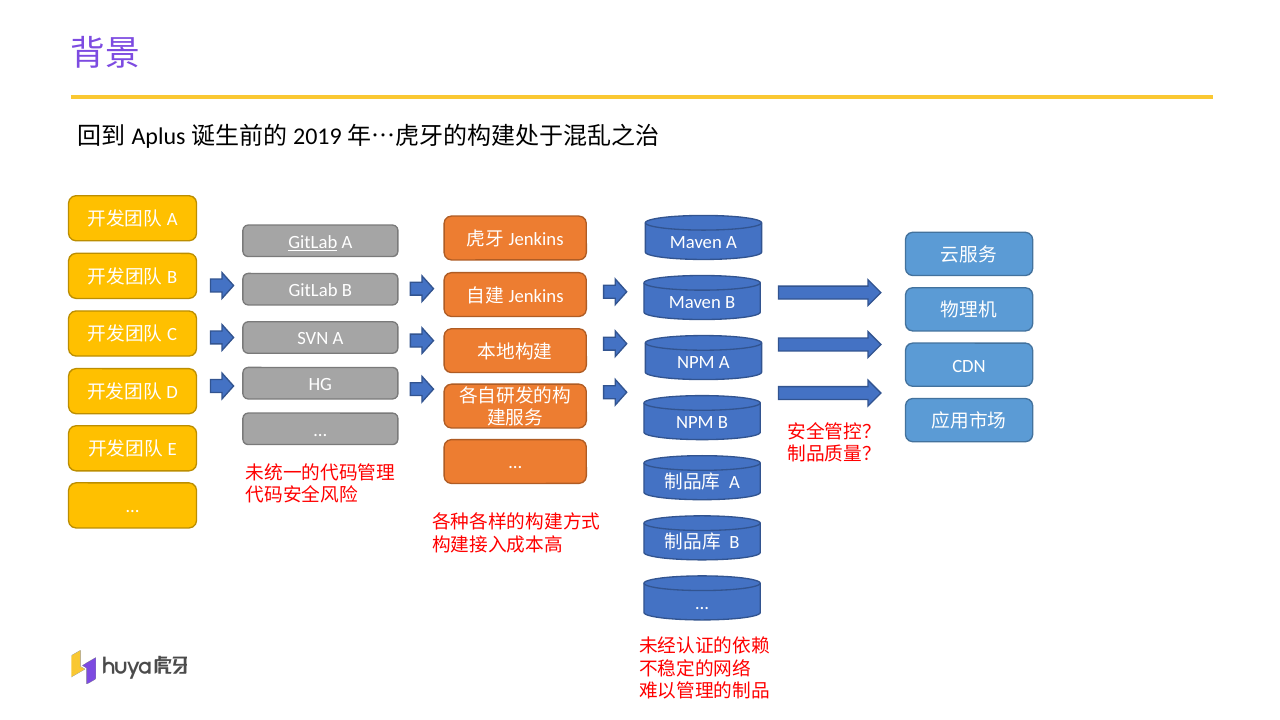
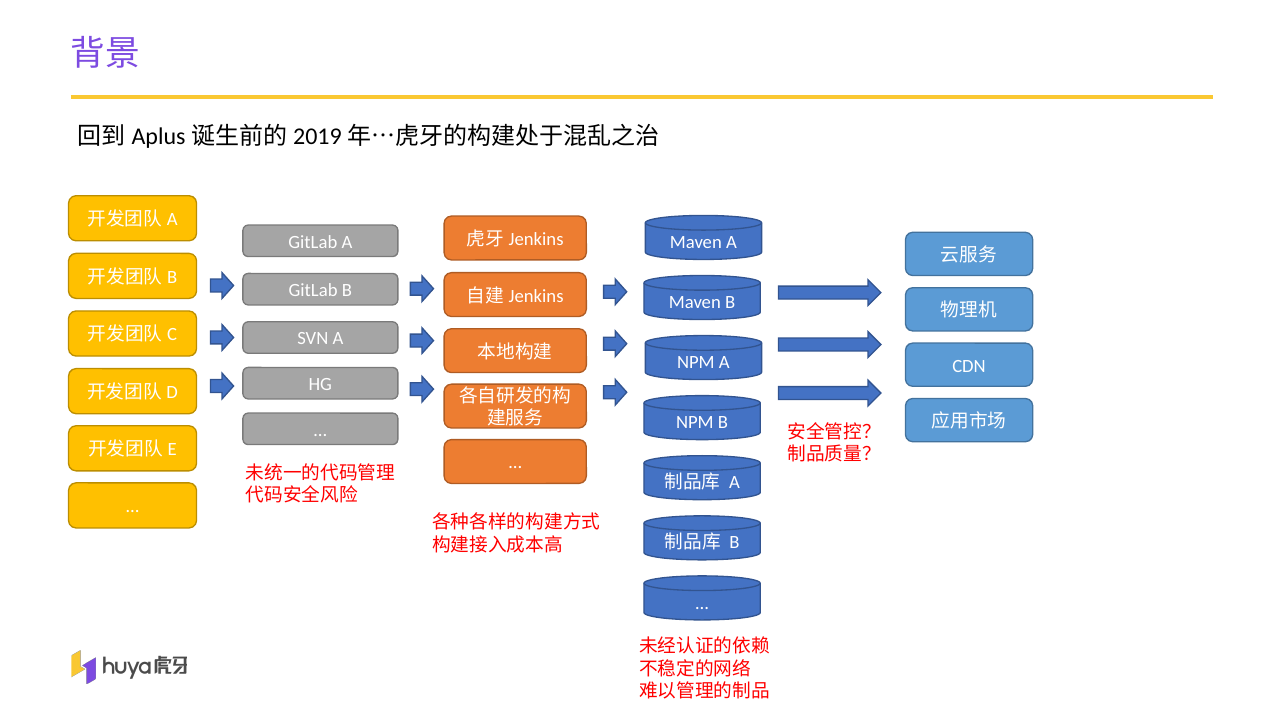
GitLab underline: present -> none (313, 242)
